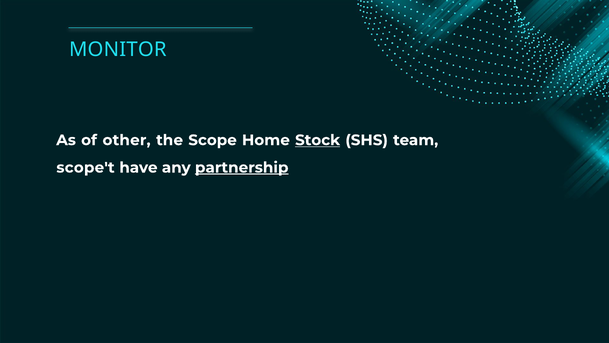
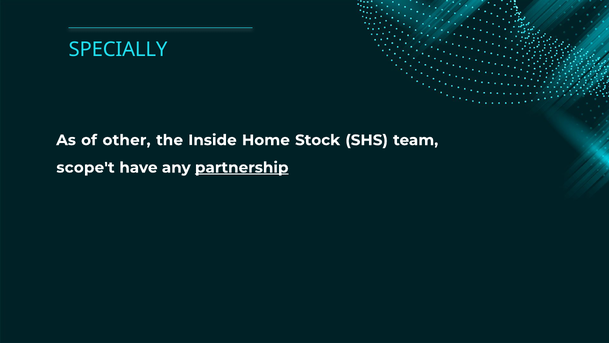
MONITOR: MONITOR -> SPECIALLY (118, 49)
Scope: Scope -> Inside (212, 140)
Stock underline: present -> none (318, 140)
